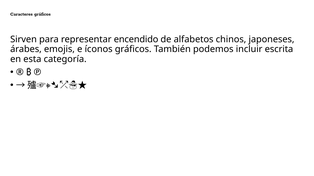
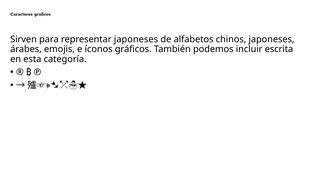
representar encendido: encendido -> japoneses (136, 39)
